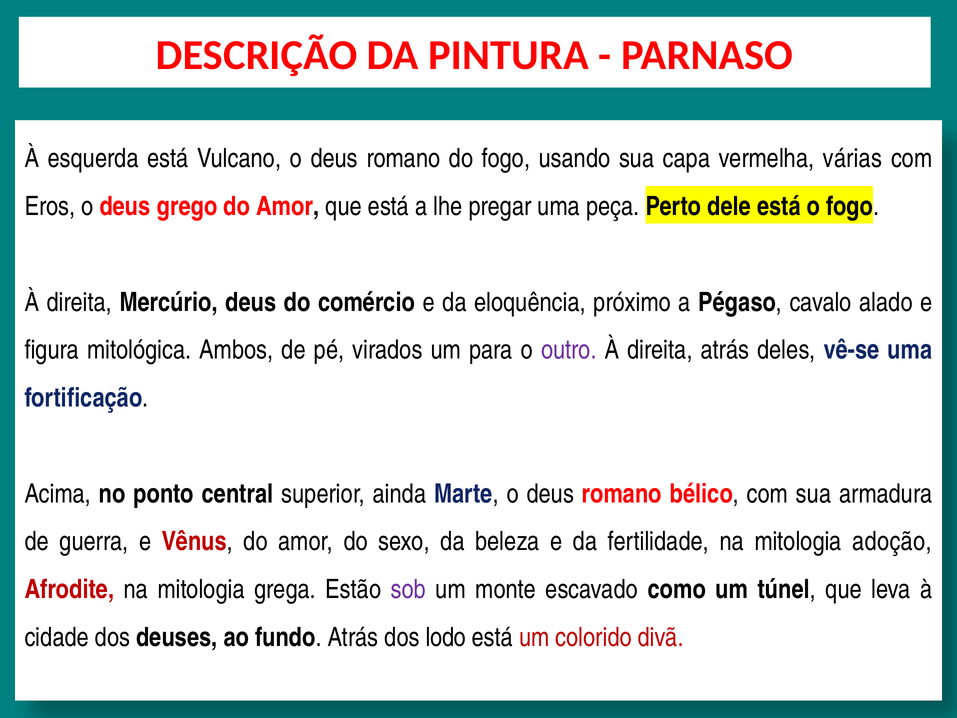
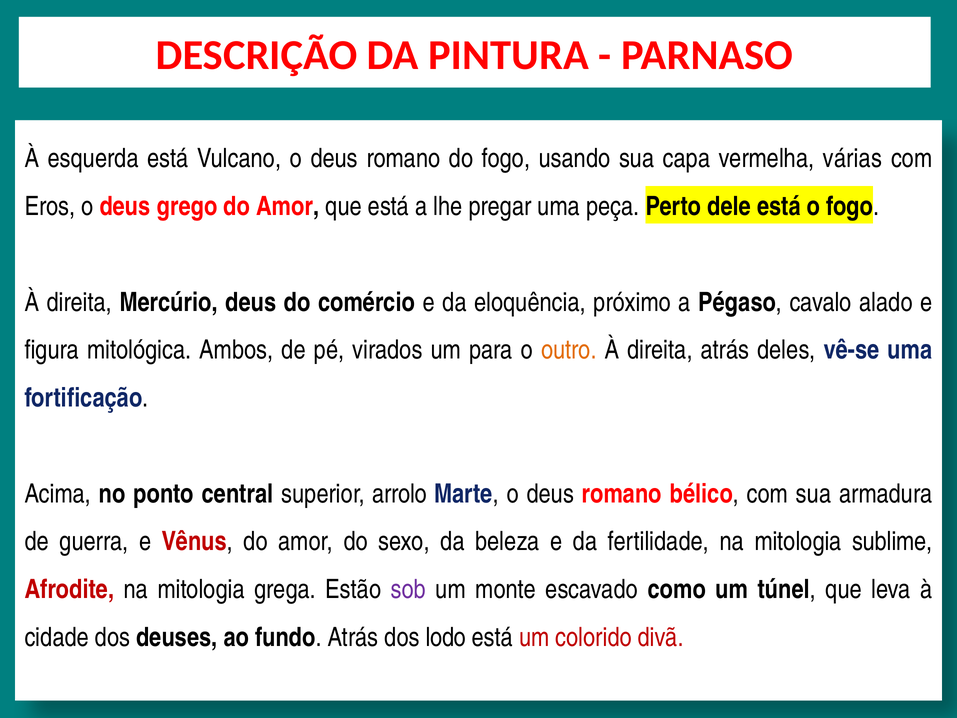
outro colour: purple -> orange (569, 350)
ainda: ainda -> arrolo (400, 494)
adoção: adoção -> sublime (892, 541)
